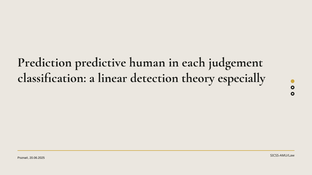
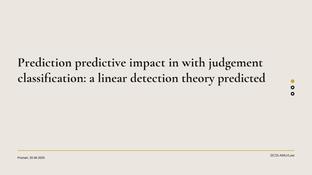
human: human -> impact (147, 62)
each: each -> with (194, 62)
especially: especially -> predicted (242, 78)
